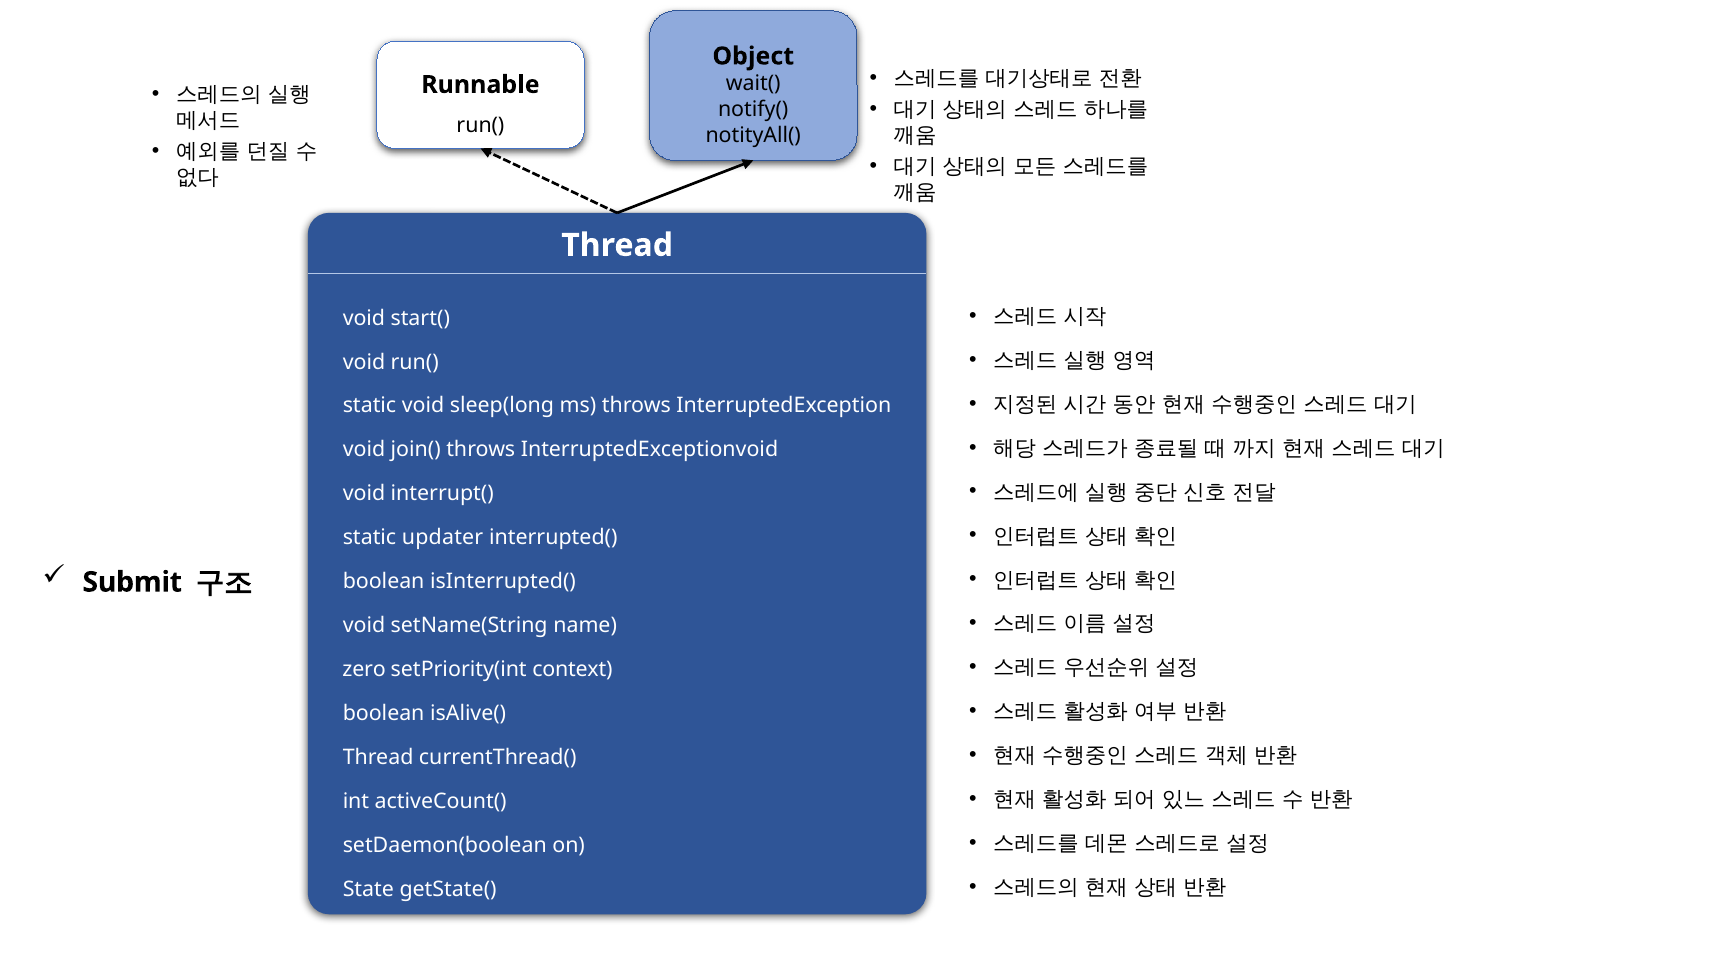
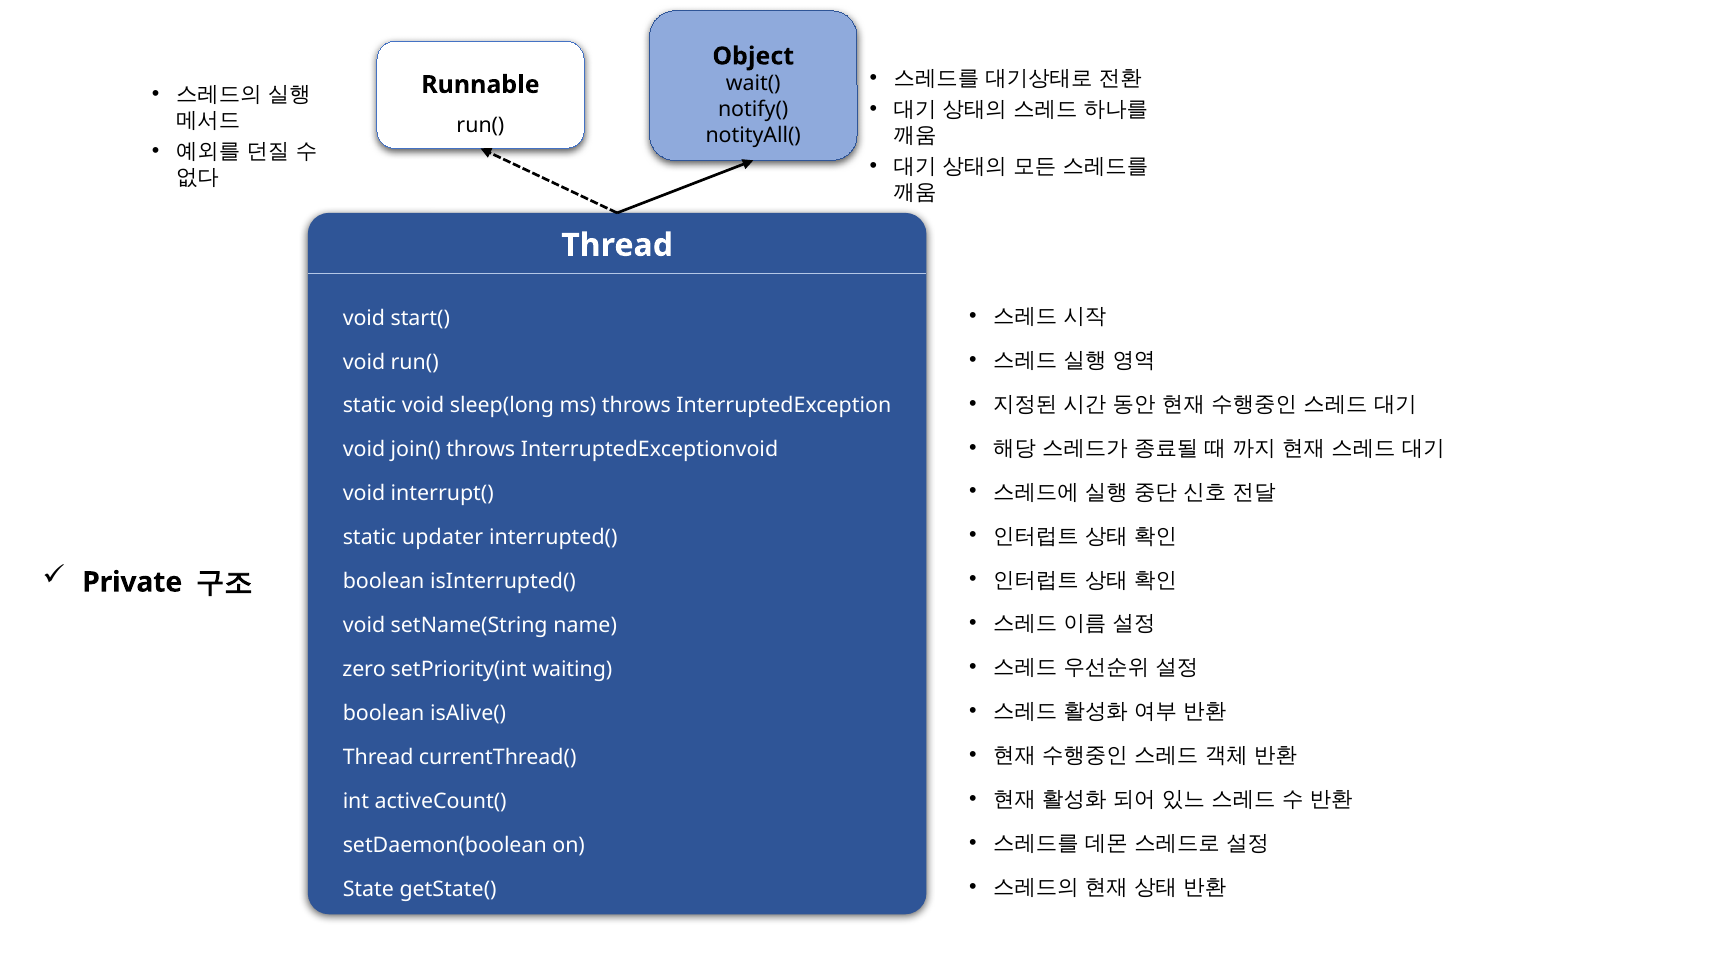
Submit: Submit -> Private (132, 582)
context: context -> waiting (572, 670)
